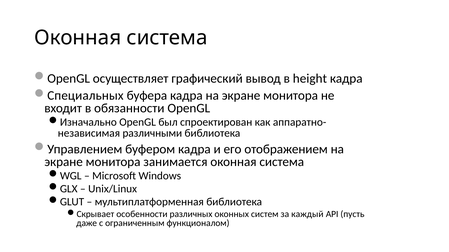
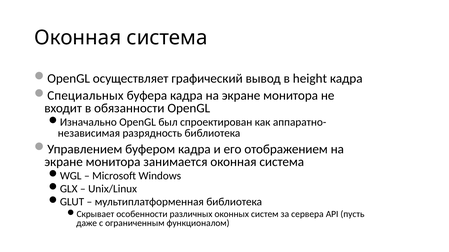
различными: различными -> разрядность (152, 133)
каждый: каждый -> сервера (307, 215)
